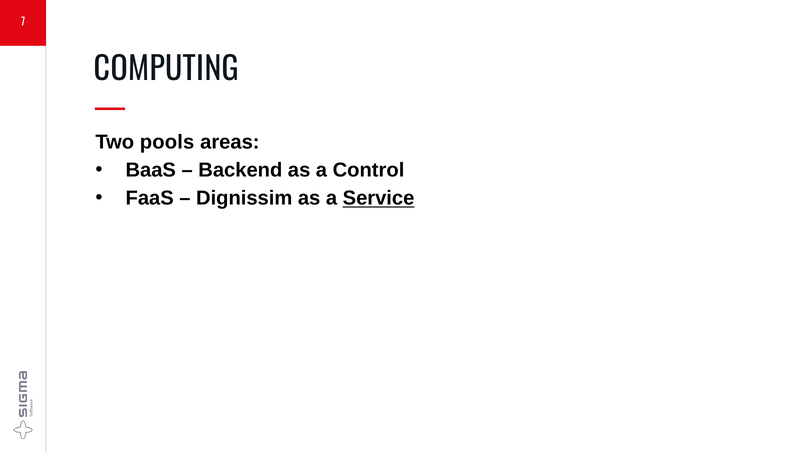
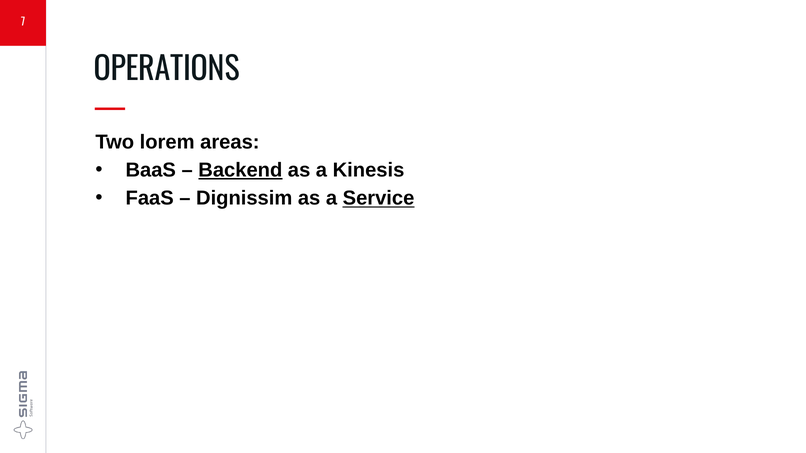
COMPUTING: COMPUTING -> OPERATIONS (167, 70)
pools: pools -> lorem (167, 142)
Backend underline: none -> present (240, 170)
Control: Control -> Kinesis (369, 170)
